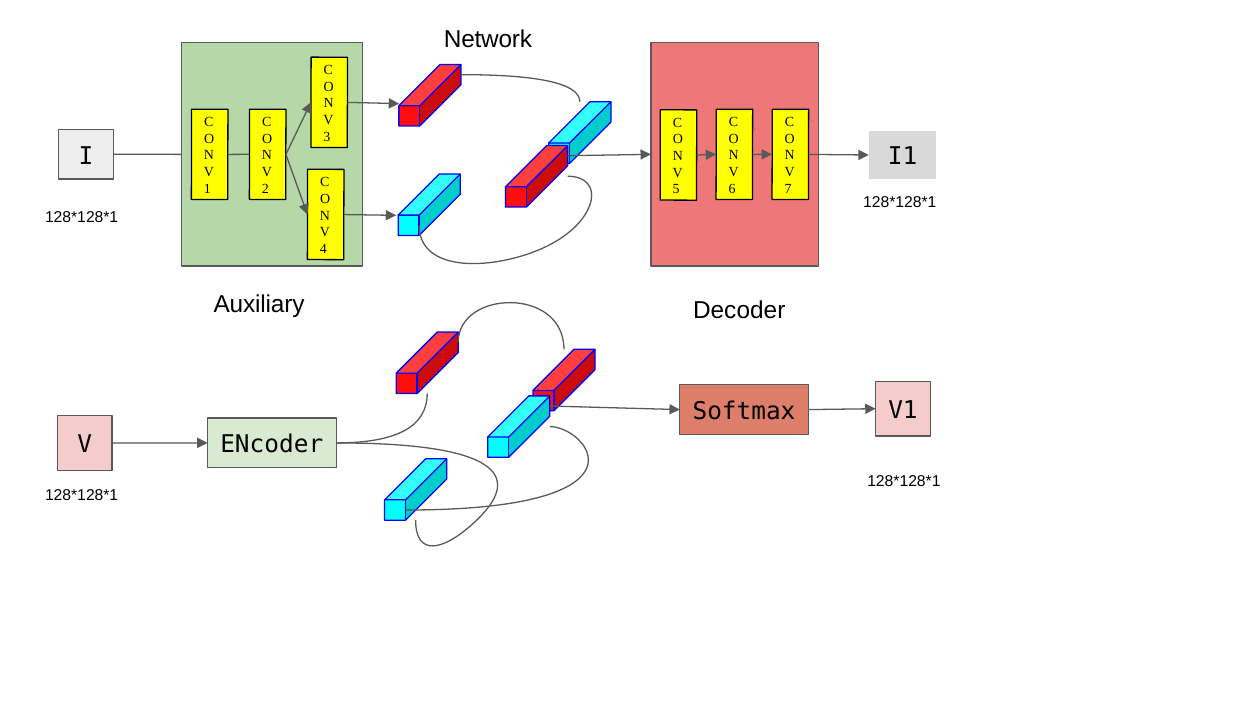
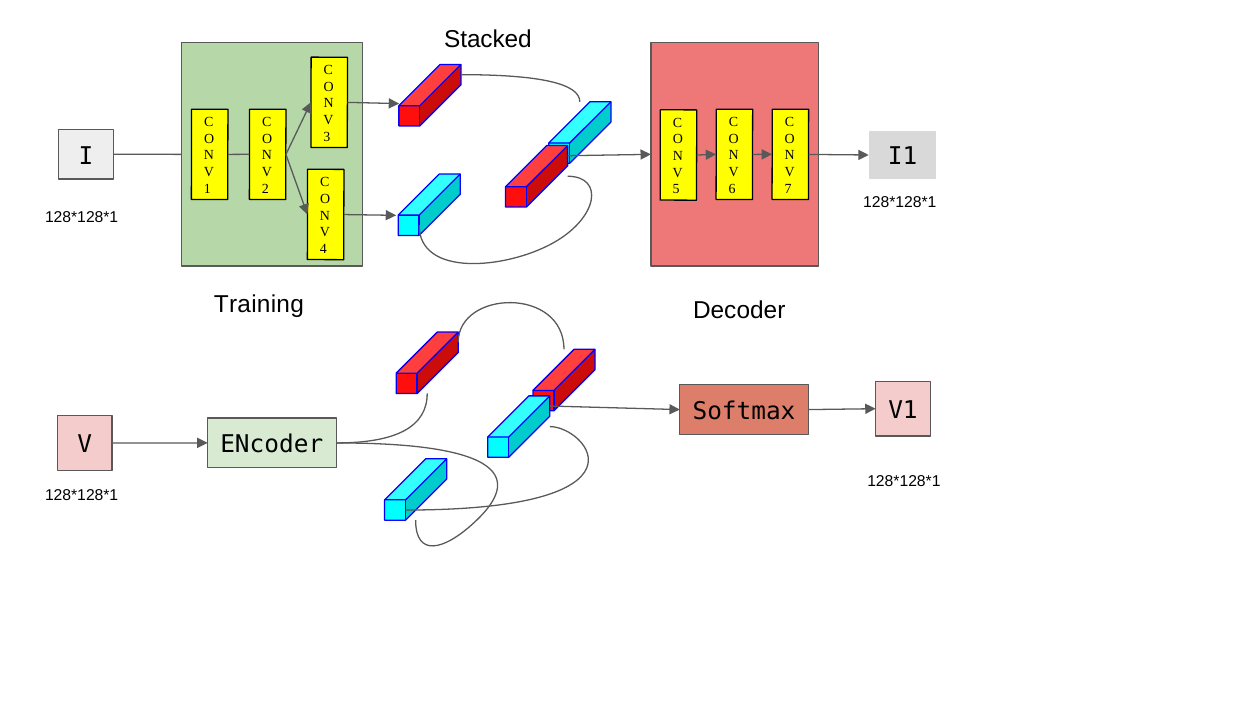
Network: Network -> Stacked (488, 39)
Auxiliary: Auxiliary -> Training (259, 304)
